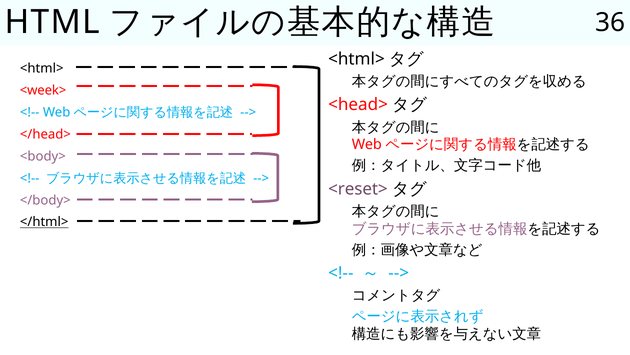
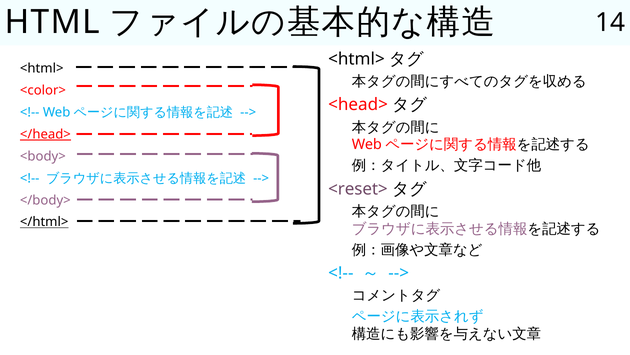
36: 36 -> 14 (610, 22)
<week>: <week> -> <color> (43, 90)
</head> underline: none -> present (45, 134)
